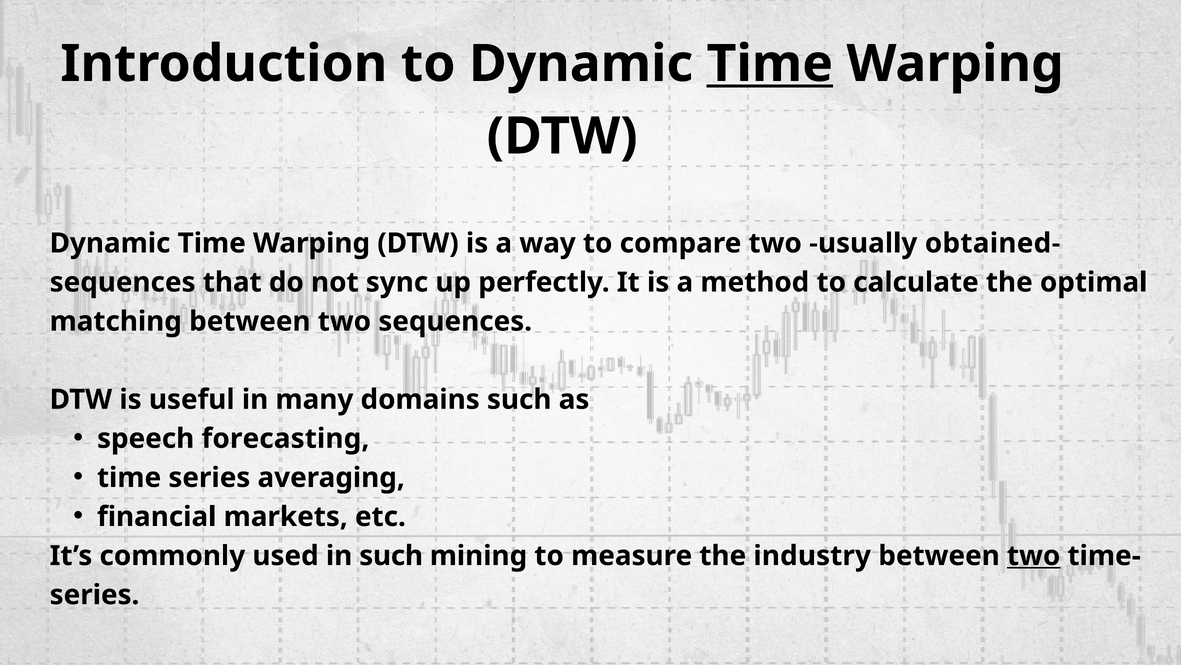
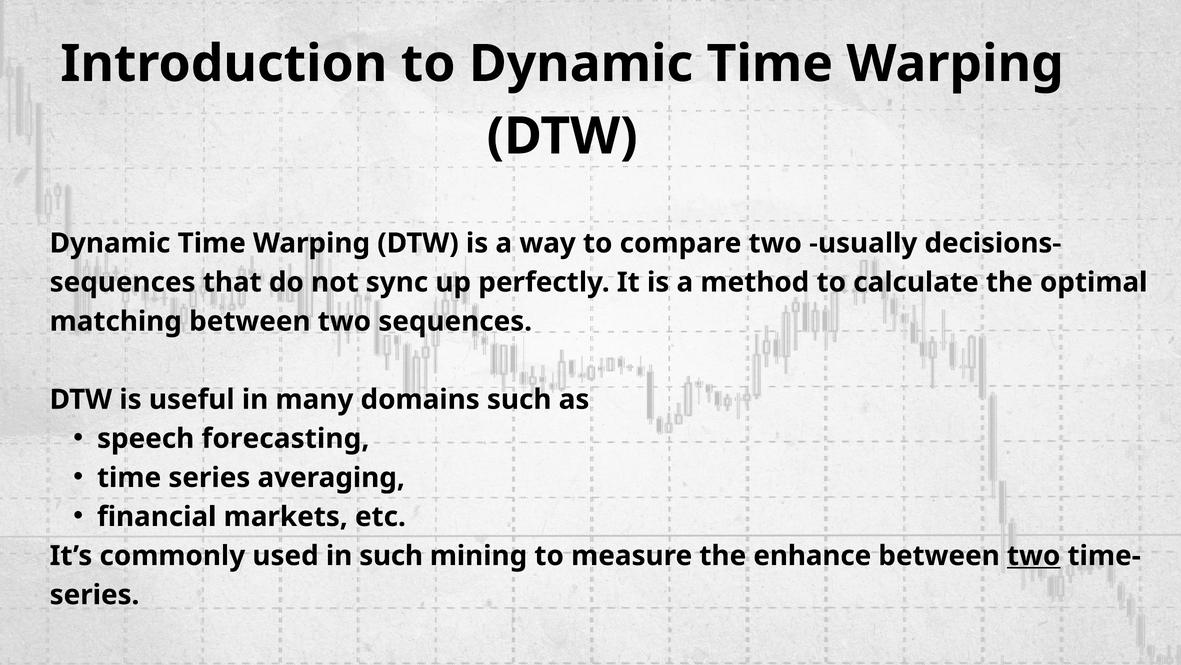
Time underline: present -> none (770, 64)
obtained-: obtained- -> decisions- (993, 243)
industry: industry -> enhance (812, 555)
